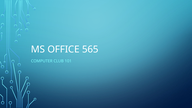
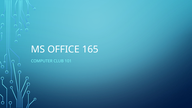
565: 565 -> 165 (90, 49)
